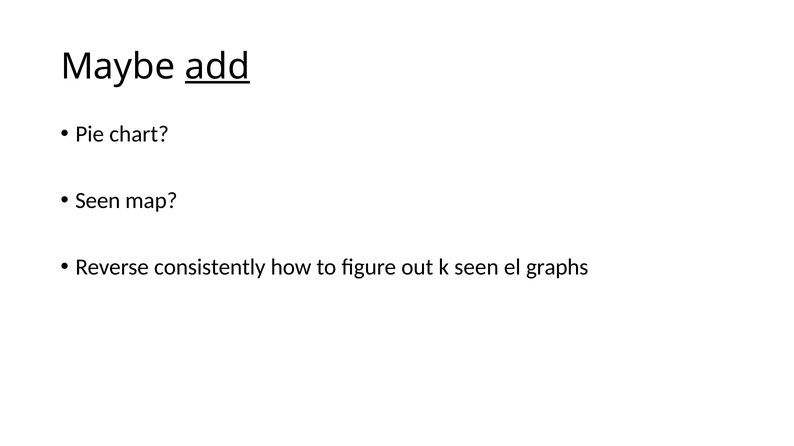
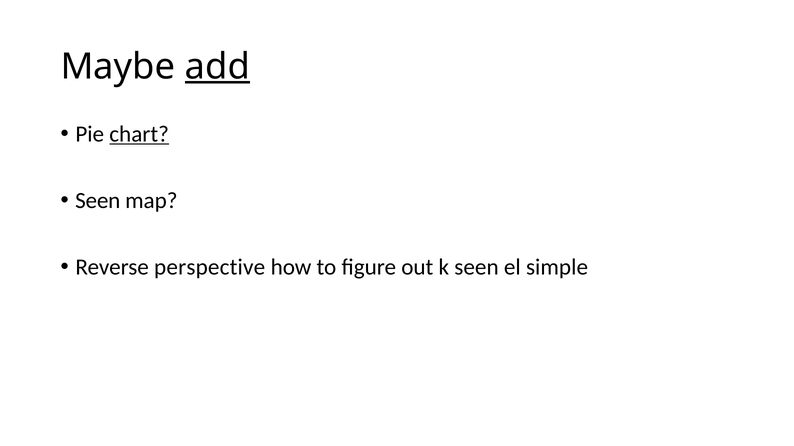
chart underline: none -> present (139, 134)
consistently: consistently -> perspective (210, 267)
graphs: graphs -> simple (557, 267)
